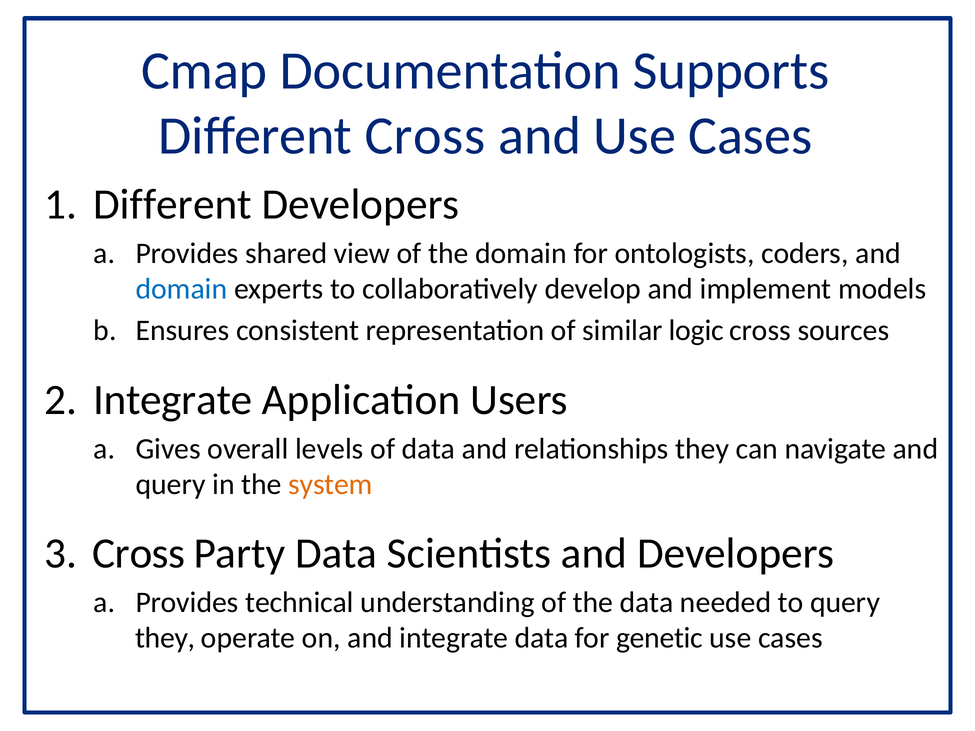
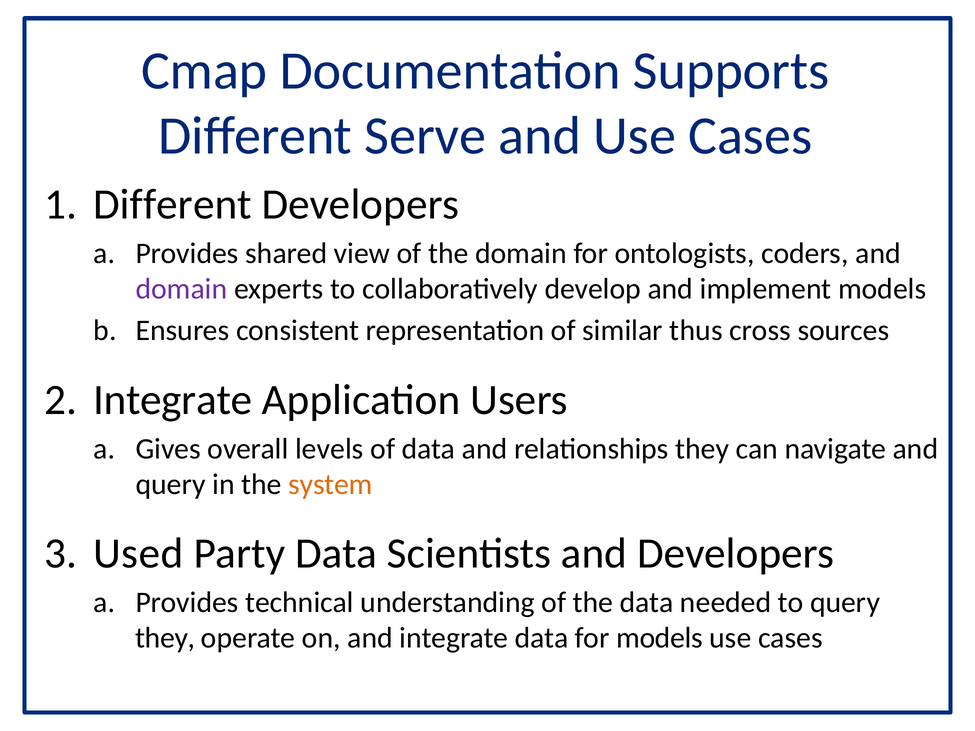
Different Cross: Cross -> Serve (425, 136)
domain colour: blue -> purple (182, 289)
logic: logic -> thus (696, 331)
Cross: Cross -> Used (138, 554)
for genetic: genetic -> models (660, 638)
